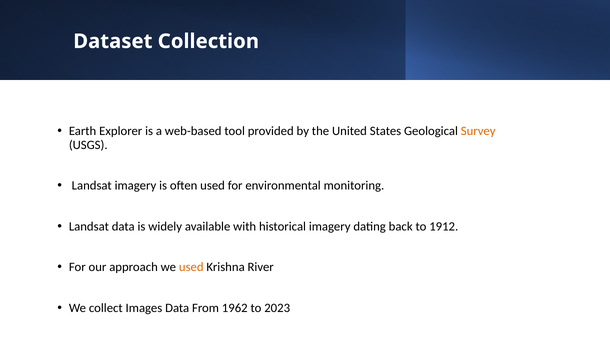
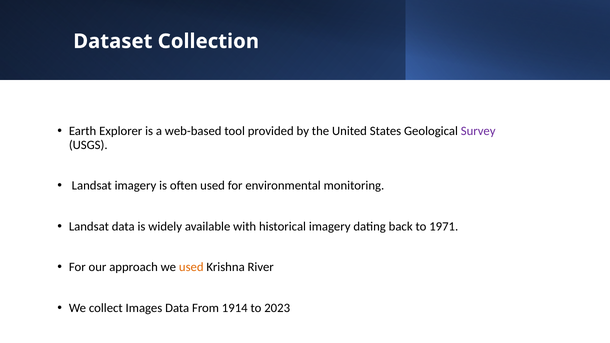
Survey colour: orange -> purple (478, 131)
1912: 1912 -> 1971 (444, 227)
1962: 1962 -> 1914 (235, 308)
